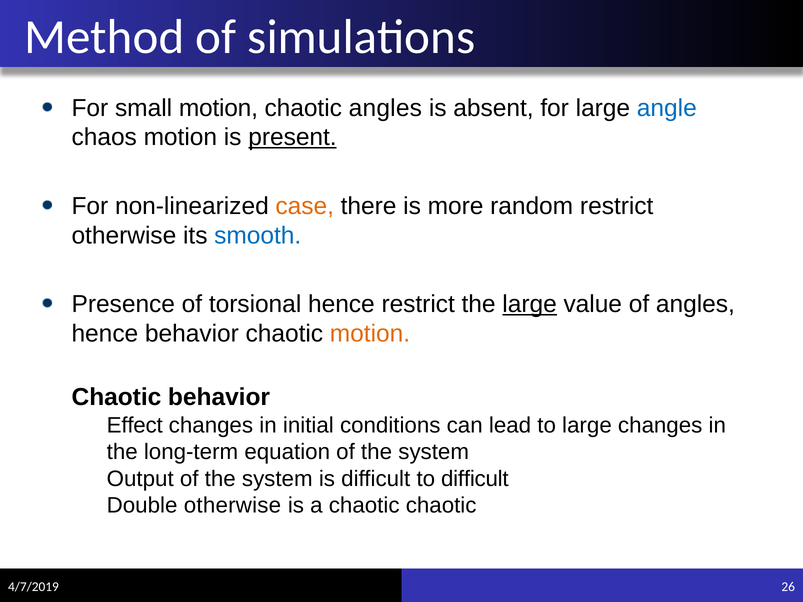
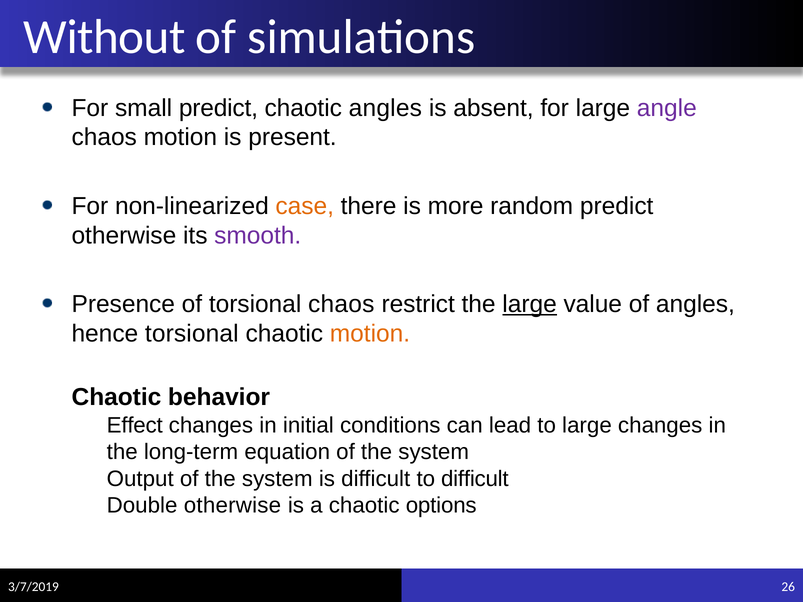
Method: Method -> Without (104, 37)
small motion: motion -> predict (218, 108)
angle colour: blue -> purple (667, 108)
present underline: present -> none (292, 137)
random restrict: restrict -> predict (617, 206)
smooth colour: blue -> purple (258, 236)
torsional hence: hence -> chaos (341, 304)
hence behavior: behavior -> torsional (192, 334)
chaotic chaotic: chaotic -> options (441, 506)
4/7/2019: 4/7/2019 -> 3/7/2019 (33, 587)
